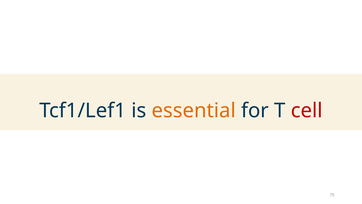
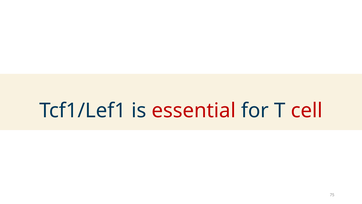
essential colour: orange -> red (194, 110)
